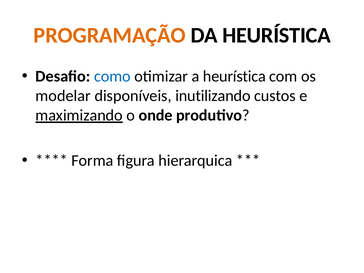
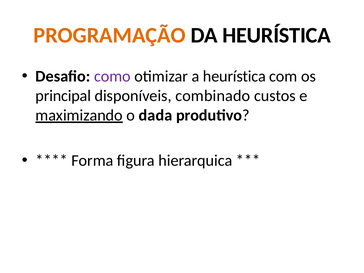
como colour: blue -> purple (112, 76)
modelar: modelar -> principal (63, 96)
inutilizando: inutilizando -> combinado (213, 96)
onde: onde -> dada (155, 115)
